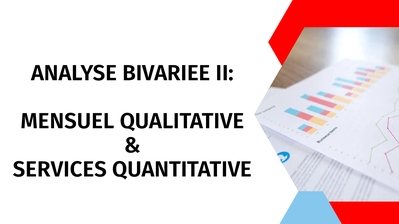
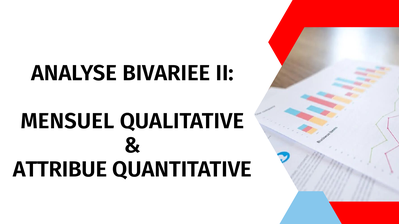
SERVICES: SERVICES -> ATTRIBUE (60, 170)
